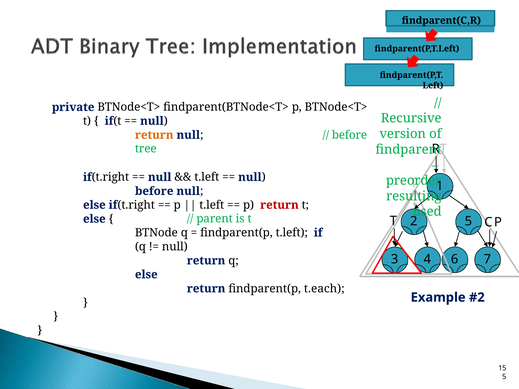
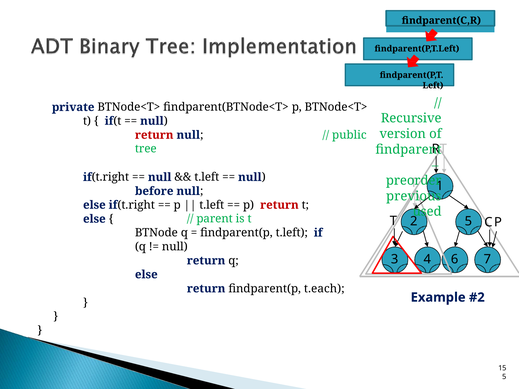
return colour: orange -> red (154, 135)
before: before -> public (349, 135)
resulting: resulting -> previous (414, 196)
